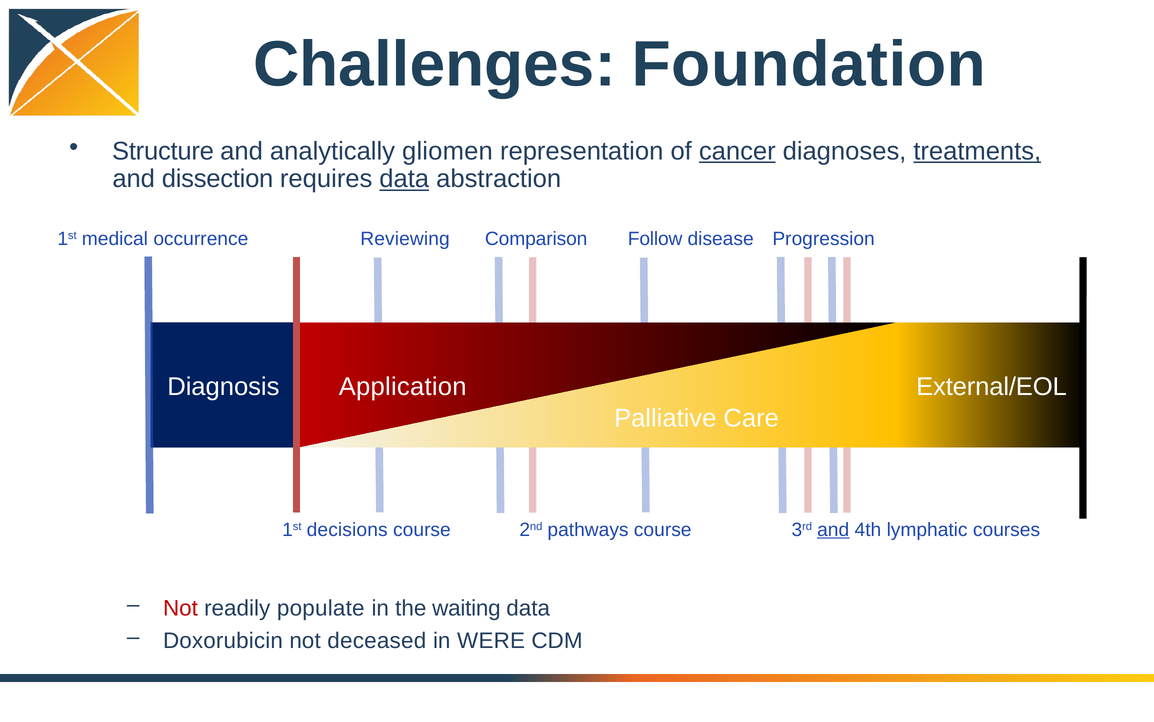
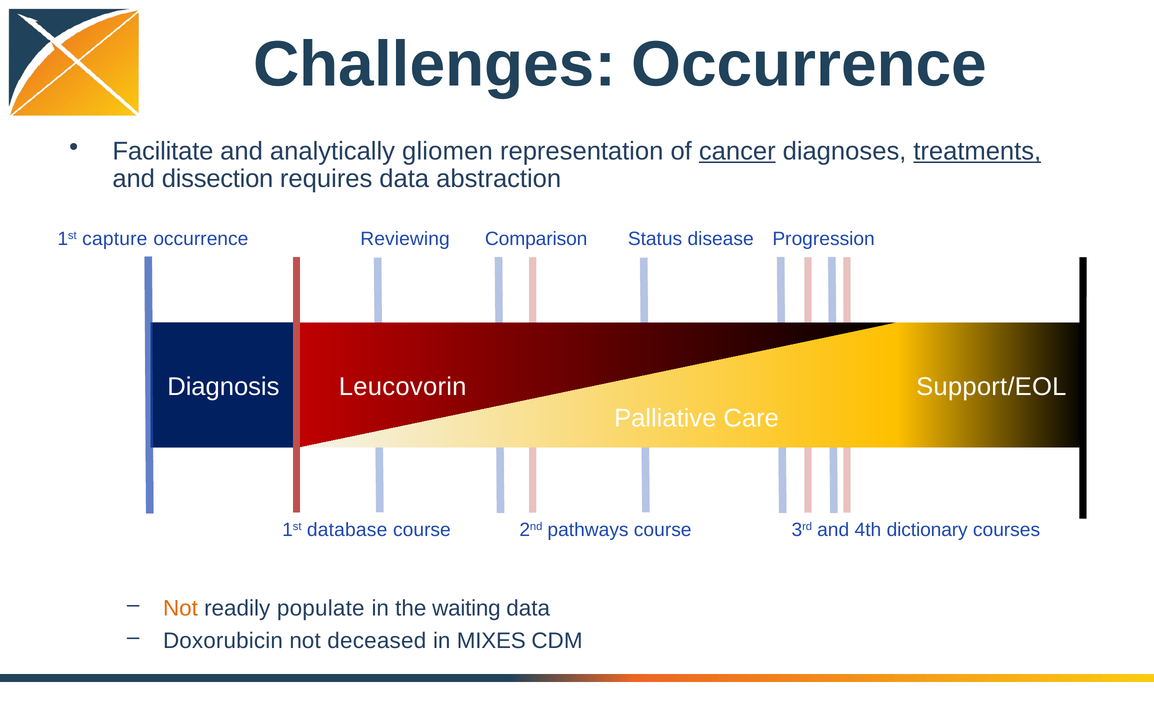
Challenges Foundation: Foundation -> Occurrence (809, 65)
Structure: Structure -> Facilitate (163, 151)
data underline: present -> none (404, 179)
medical: medical -> capture (115, 238)
Follow: Follow -> Status (655, 238)
Application: Application -> Leucovorin (403, 386)
External/EOL: External/EOL -> Support/EOL (991, 386)
decisions: decisions -> database (347, 529)
and underline: present -> none (833, 529)
lymphatic: lymphatic -> dictionary (927, 529)
Not colour: red -> orange (180, 608)
WERE: WERE -> MIXES (491, 640)
